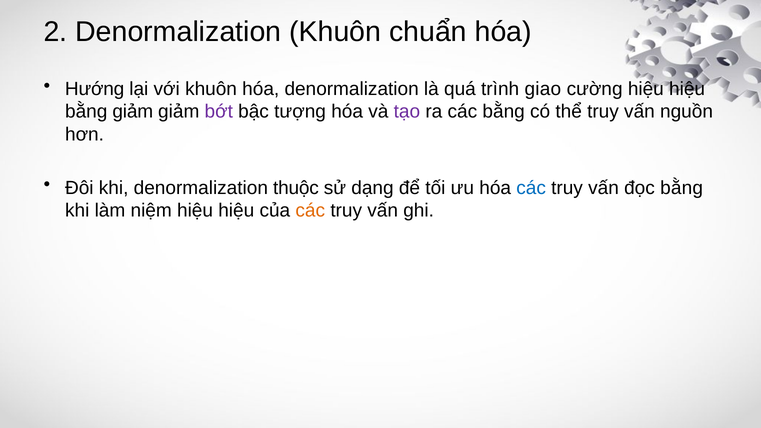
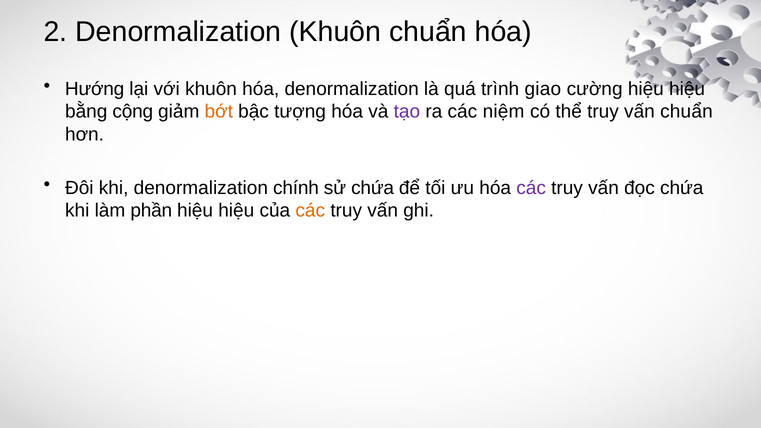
bằng giảm: giảm -> cộng (133, 112)
bớt colour: purple -> orange (219, 112)
các bằng: bằng -> niệm (504, 112)
vấn nguồn: nguồn -> chuẩn (686, 112)
thuộc: thuộc -> chính (296, 188)
sử dạng: dạng -> chứa (373, 188)
các colour: blue -> purple (531, 188)
đọc bằng: bằng -> chứa (682, 188)
niệm: niệm -> phần (151, 211)
